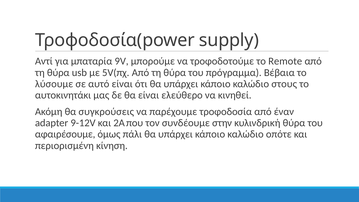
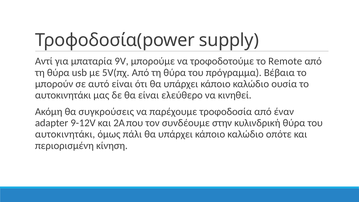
λύσουμε: λύσουμε -> μπορούν (54, 84)
στους: στους -> ουσία (284, 84)
αφαιρέσουμε: αφαιρέσουμε -> αυτοκινητάκι (65, 134)
